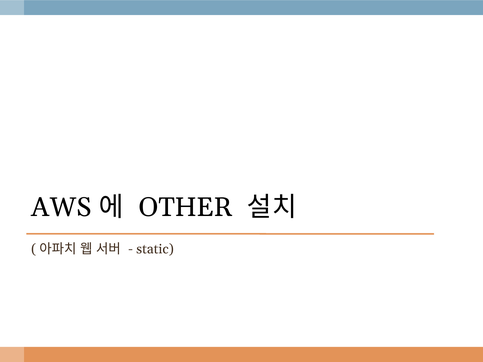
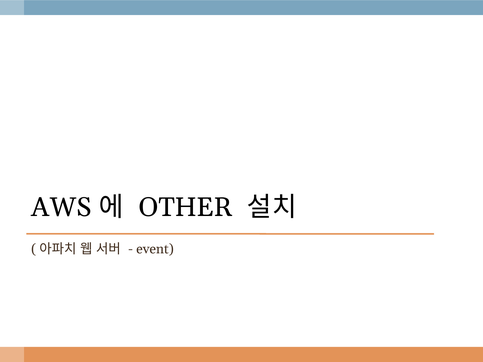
static: static -> event (155, 249)
